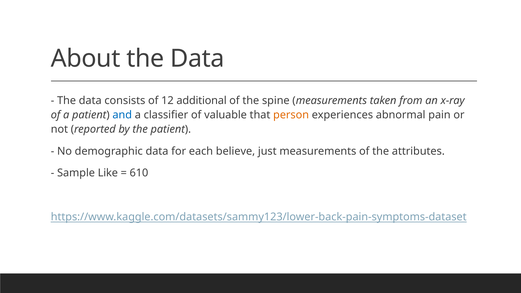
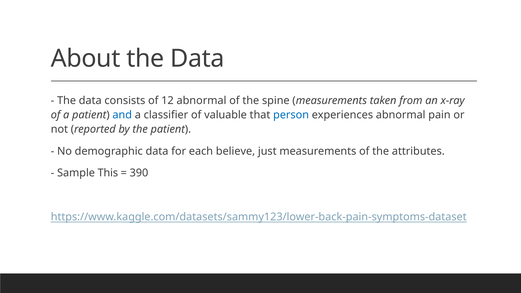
12 additional: additional -> abnormal (201, 101)
person colour: orange -> blue (291, 115)
Like: Like -> This (108, 173)
610: 610 -> 390 (139, 173)
